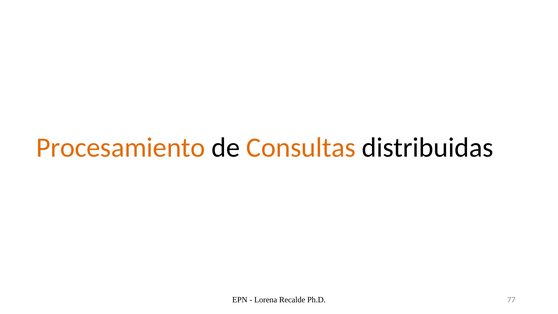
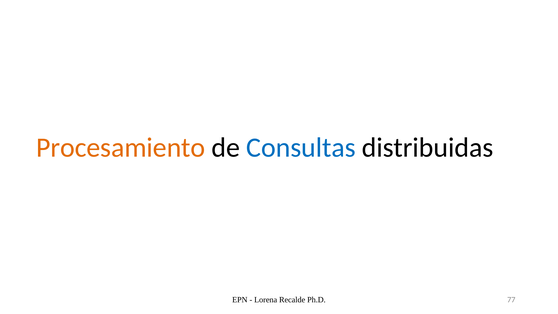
Consultas colour: orange -> blue (301, 148)
